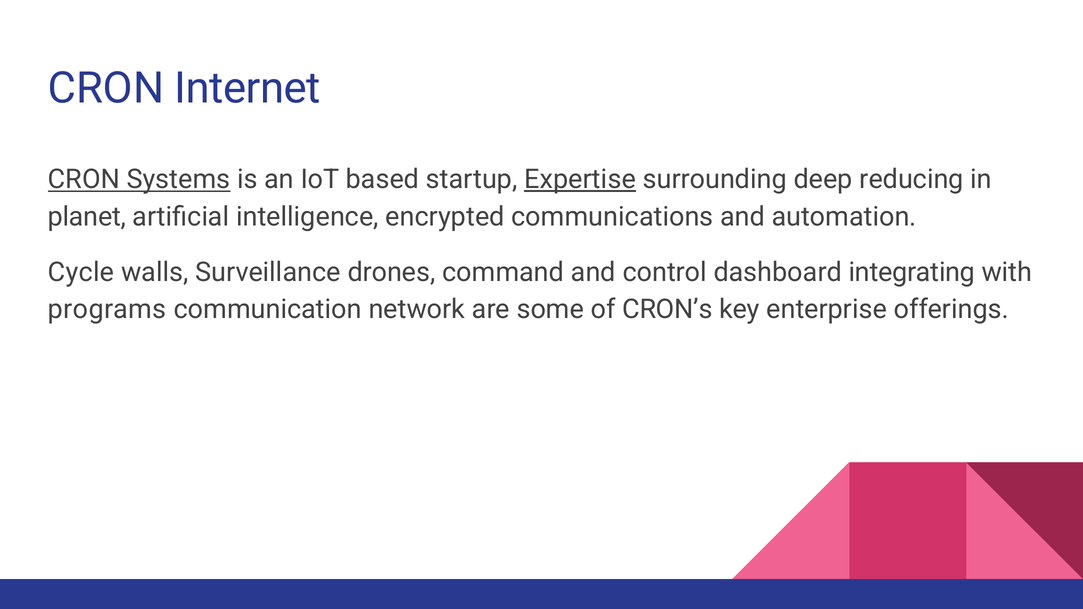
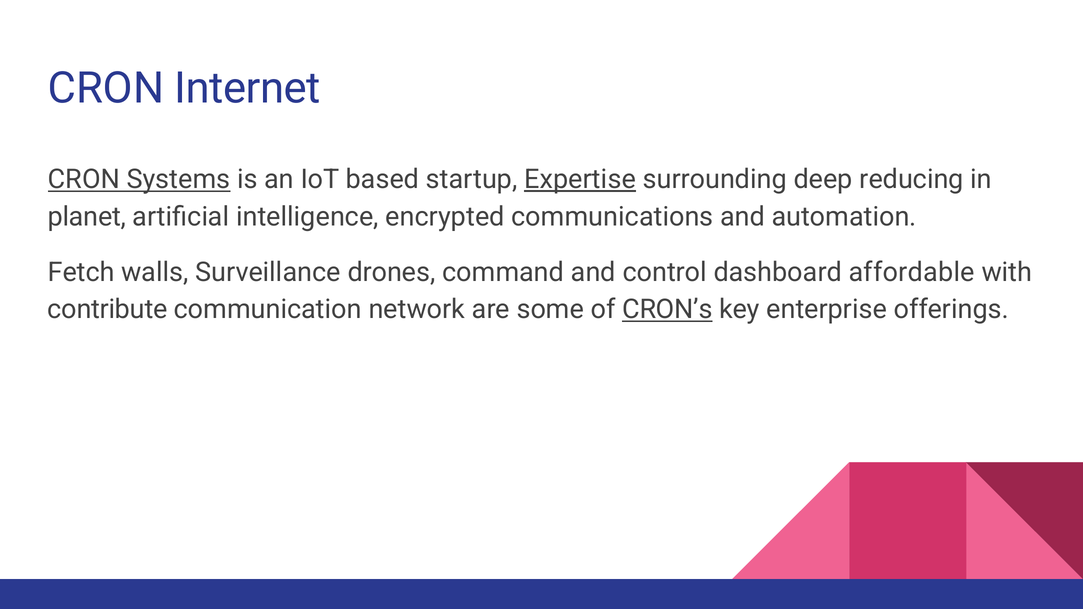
Cycle: Cycle -> Fetch (81, 272)
integrating: integrating -> affordable (912, 272)
programs: programs -> contribute (107, 310)
CRON’s underline: none -> present (667, 310)
